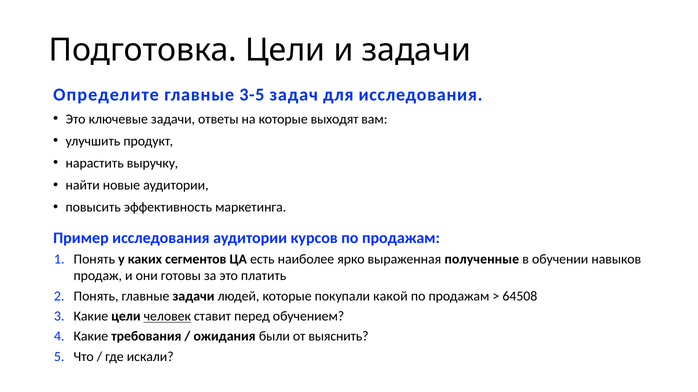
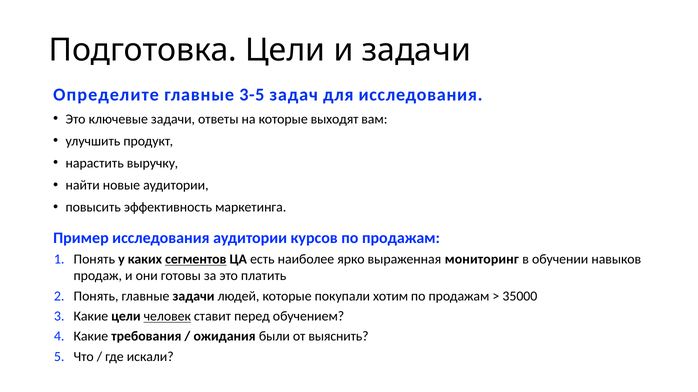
сегментов underline: none -> present (196, 260)
полученные: полученные -> мониторинг (482, 260)
какой: какой -> хотим (391, 297)
64508: 64508 -> 35000 (520, 297)
